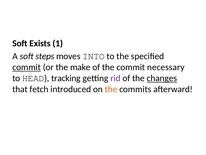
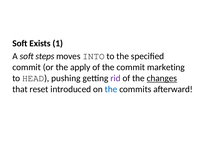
commit underline: present -> none (27, 67)
make: make -> apply (80, 67)
necessary: necessary -> marketing (166, 67)
tracking: tracking -> pushing (66, 78)
fetch: fetch -> reset (39, 89)
the colour: orange -> blue (111, 89)
